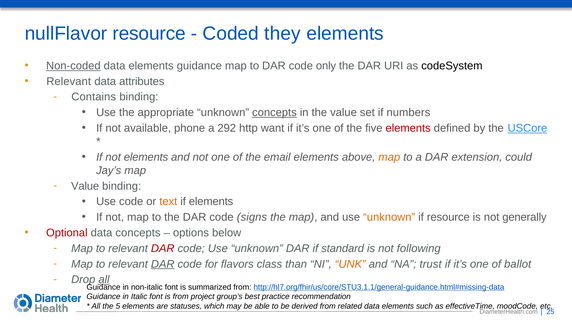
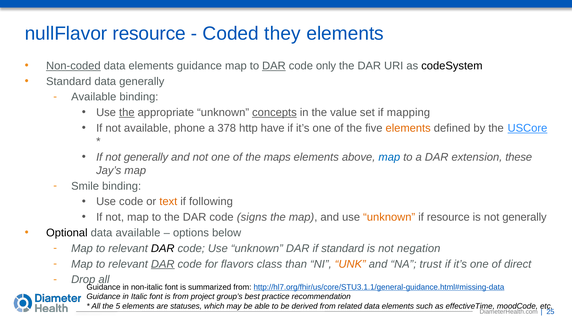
DAR underline: none -> present (274, 66)
Relevant: Relevant -> Standard (69, 81)
data attributes: attributes -> generally (142, 81)
Contains: Contains -> Available (94, 97)
the underline: none -> present (127, 112)
numbers: numbers -> mapping (408, 112)
292: 292 -> 378 (227, 128)
want: want -> have (273, 128)
elements colour: red -> orange (408, 128)
If not elements: elements -> generally (146, 157)
email: email -> maps (277, 157)
map colour: orange -> blue (389, 157)
could: could -> these (519, 157)
Value: Value -> Smile (85, 186)
if elements: elements -> following (211, 201)
Optional colour: red -> black (67, 233)
data concepts: concepts -> available (138, 233)
DAR colour: red -> black (163, 248)
following: following -> negation (419, 248)
ballot: ballot -> direct (518, 264)
all underline: present -> none (104, 279)
